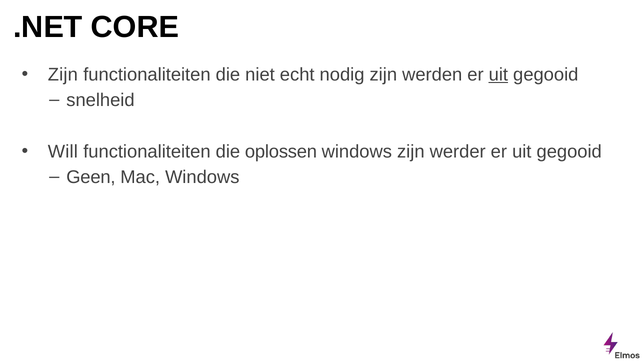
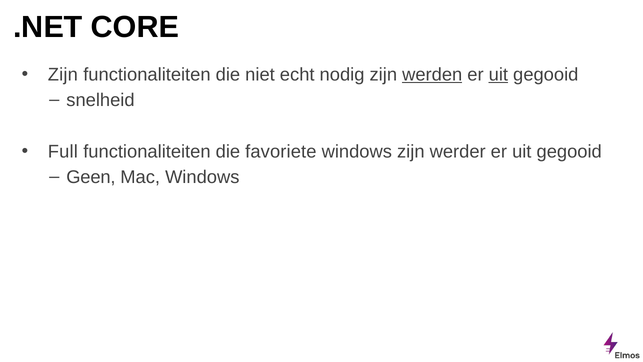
werden underline: none -> present (432, 75)
Will: Will -> Full (63, 152)
oplossen: oplossen -> favoriete (281, 152)
